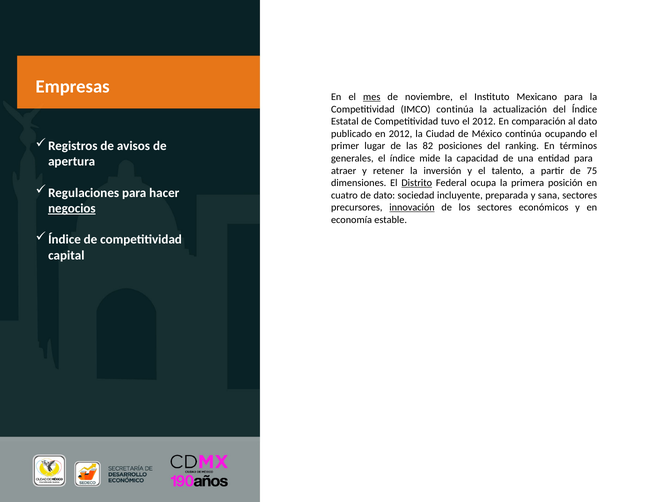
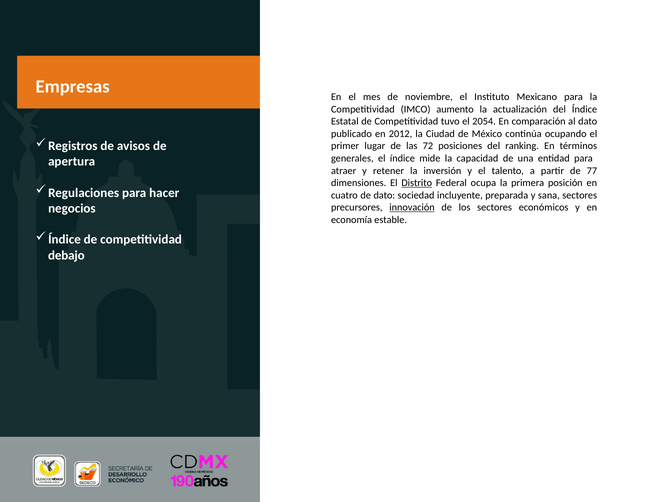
mes underline: present -> none (372, 97)
IMCO continúa: continúa -> aumento (455, 109)
el 2012: 2012 -> 2054 (484, 122)
82: 82 -> 72 (428, 146)
75: 75 -> 77 (592, 171)
negocios underline: present -> none (72, 209)
capital: capital -> debajo (66, 256)
